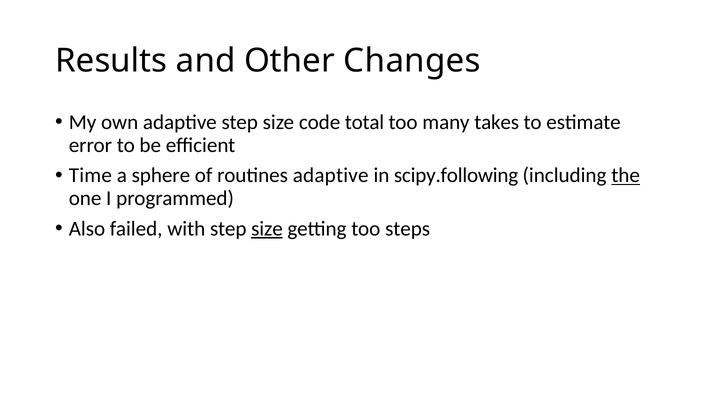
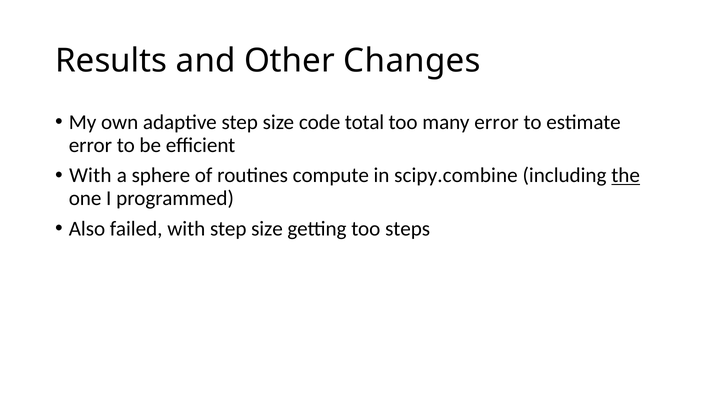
many takes: takes -> error (496, 122)
Time: Time -> With (90, 176)
routines adaptive: adaptive -> compute (331, 176)
scipy.following: scipy.following -> scipy.combine (456, 176)
size underline: present -> none (267, 229)
